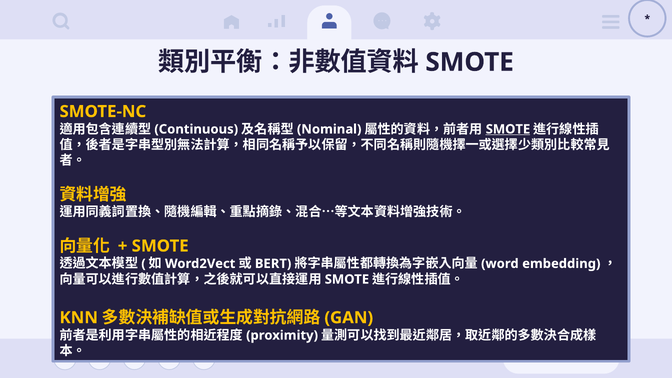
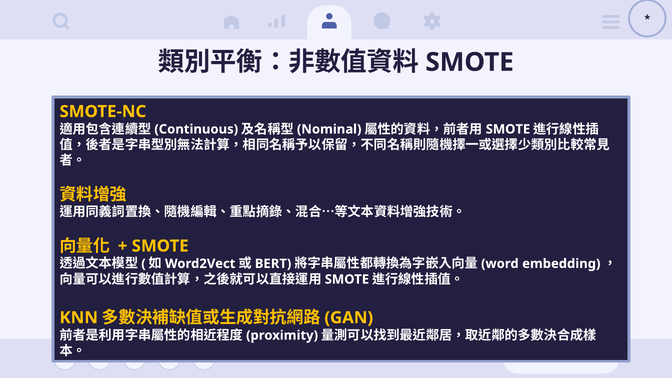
SMOTE underline: present -> none (508, 129)
